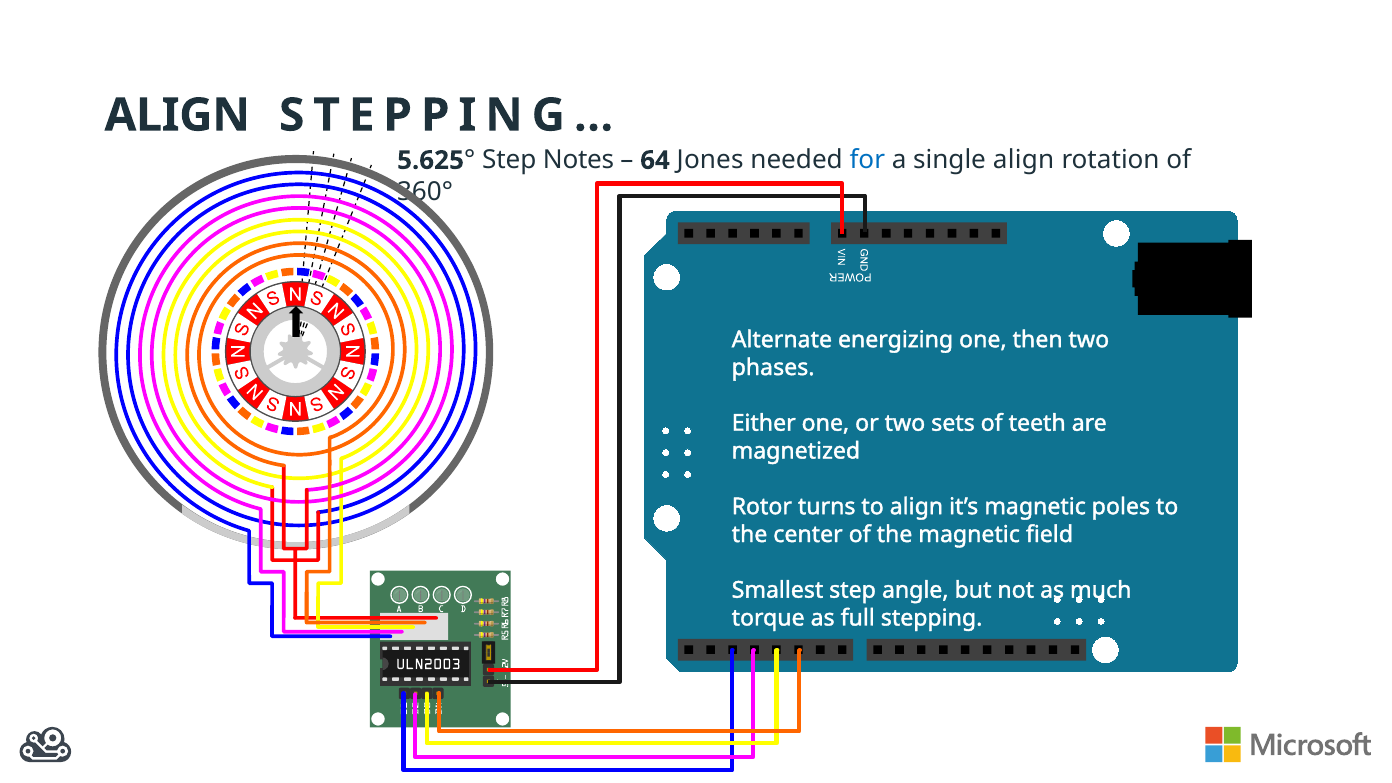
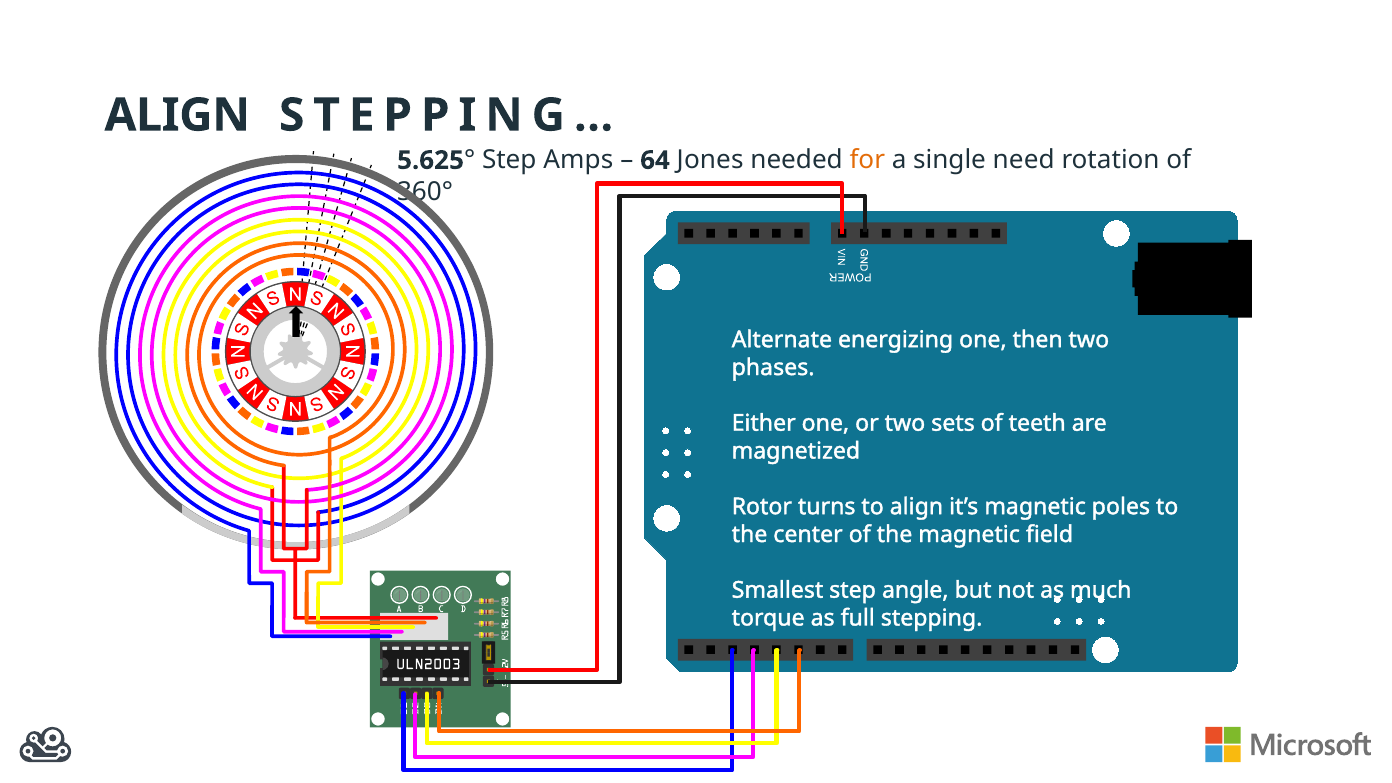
Notes: Notes -> Amps (578, 160)
for colour: blue -> orange (867, 160)
single align: align -> need (1024, 160)
